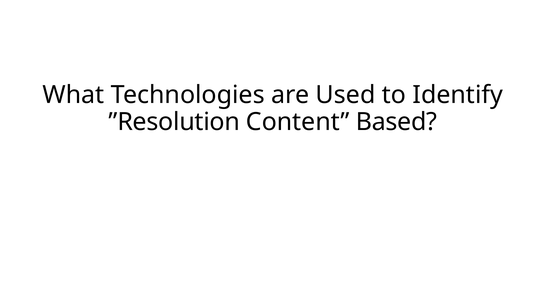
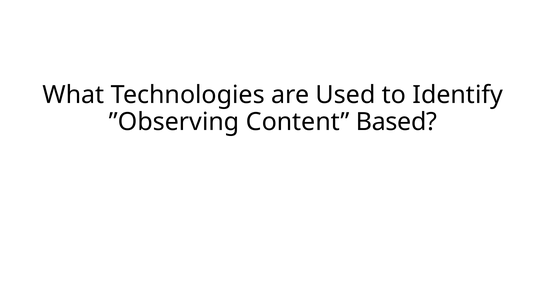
”Resolution: ”Resolution -> ”Observing (174, 122)
